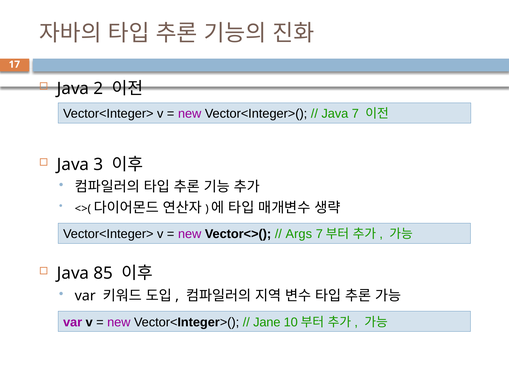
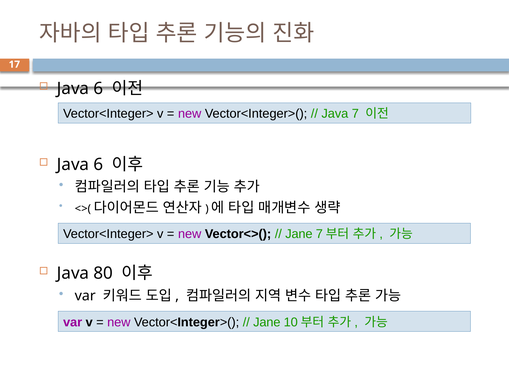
2: 2 -> 6 (98, 89)
3: 3 -> 6 (98, 164)
Args: Args -> Jane (299, 234)
85: 85 -> 80 (103, 273)
